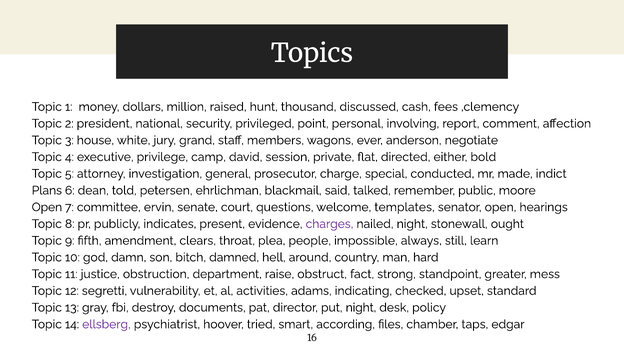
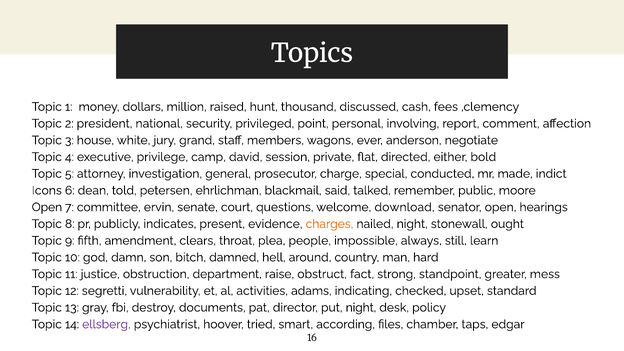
Plans: Plans -> Icons (47, 190)
templates: templates -> download (405, 207)
charges colour: purple -> orange (330, 224)
